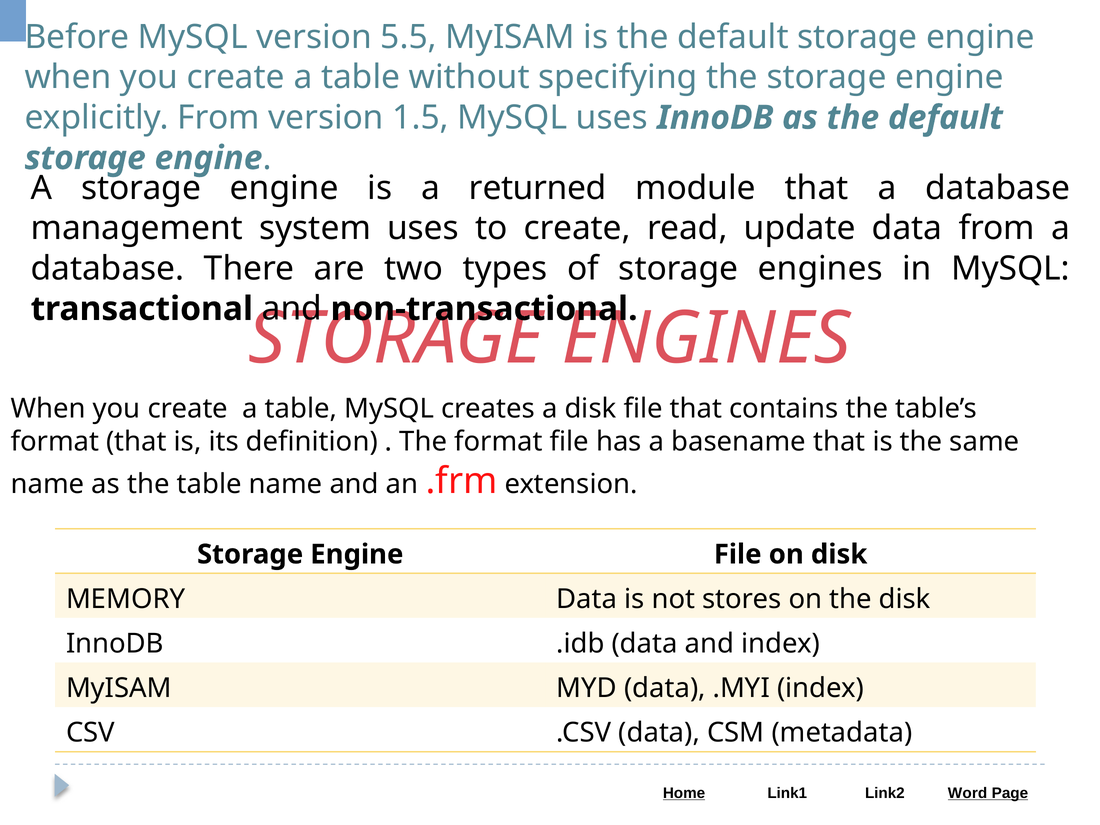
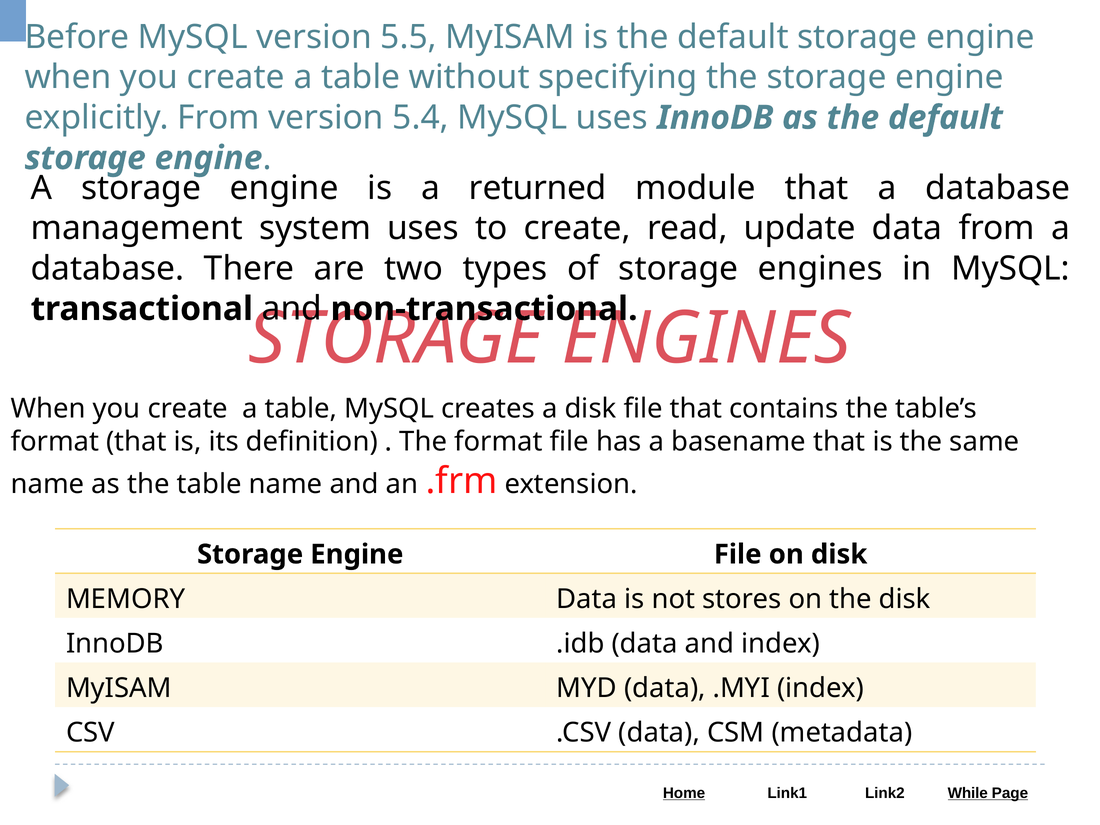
1.5: 1.5 -> 5.4 (421, 118)
Word: Word -> While (968, 793)
